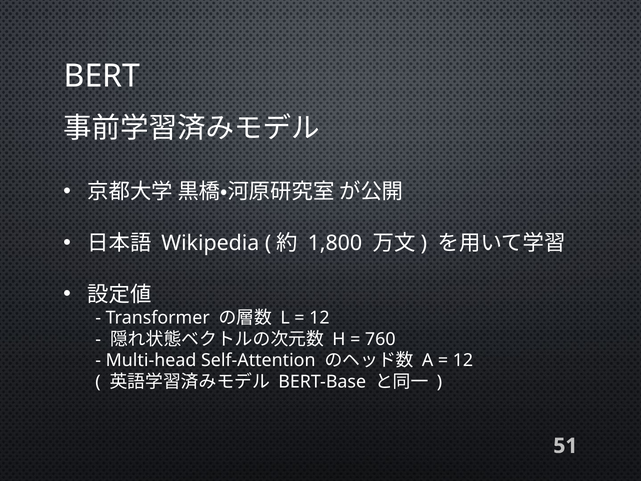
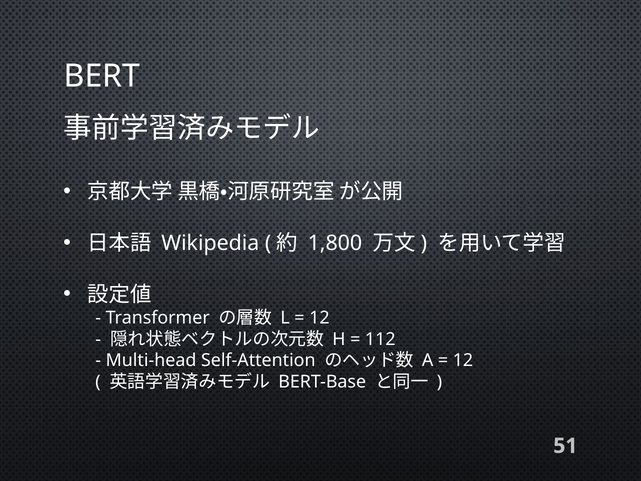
760: 760 -> 112 (380, 339)
